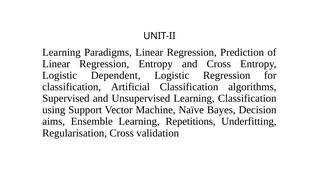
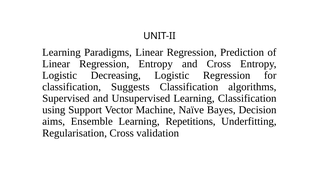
Dependent: Dependent -> Decreasing (116, 75)
Artificial: Artificial -> Suggests (130, 87)
